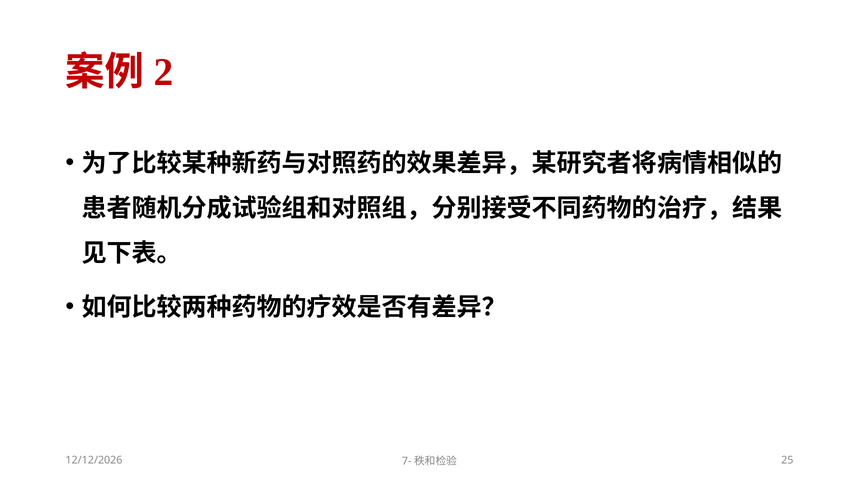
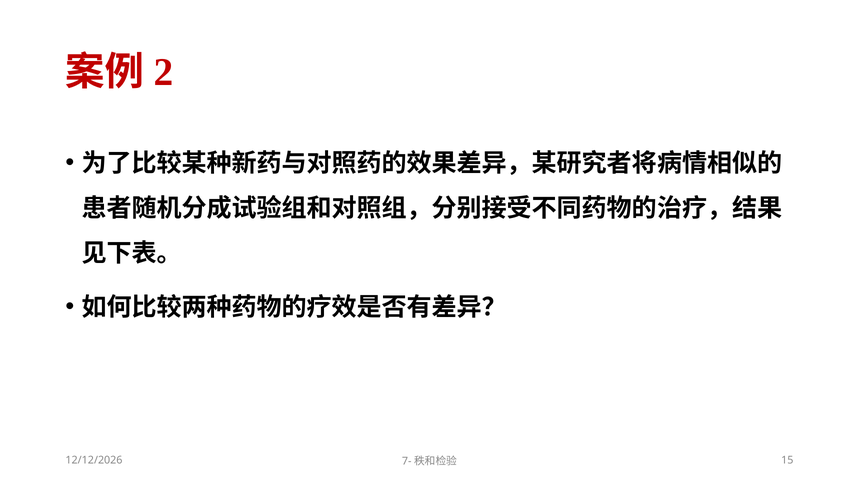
25: 25 -> 15 (787, 461)
